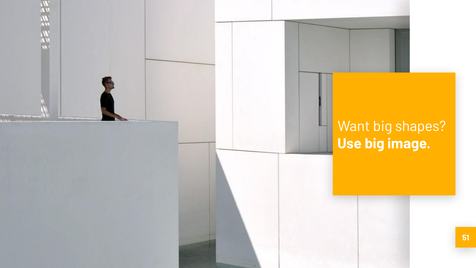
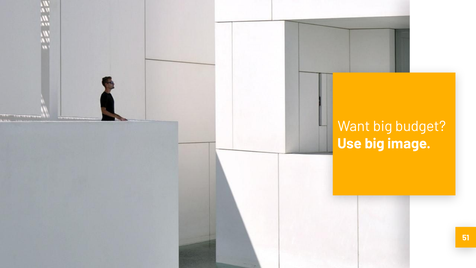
shapes: shapes -> budget (421, 126)
